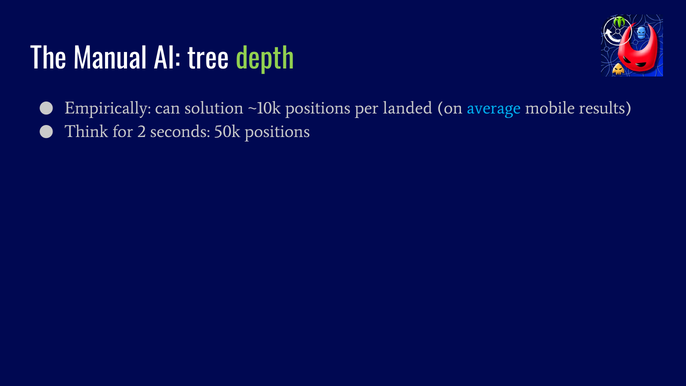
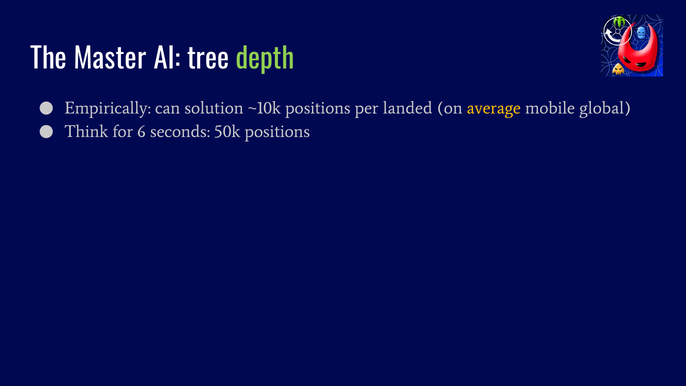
Manual: Manual -> Master (110, 59)
average colour: light blue -> yellow (494, 108)
results: results -> global (605, 108)
2: 2 -> 6 (142, 132)
